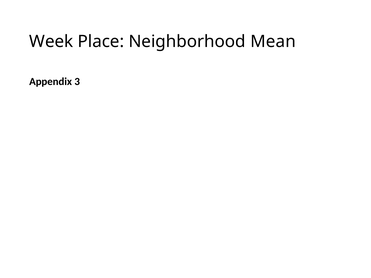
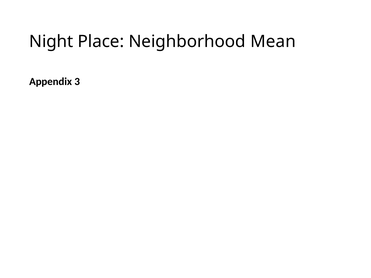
Week: Week -> Night (51, 42)
